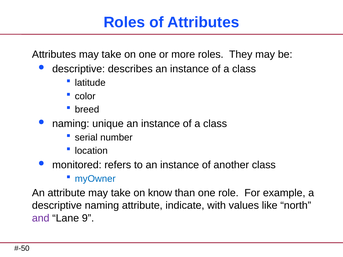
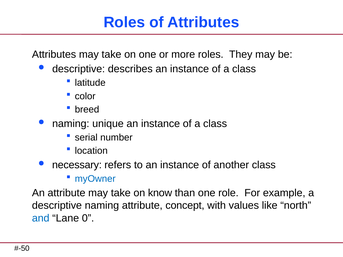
monitored: monitored -> necessary (77, 165)
indicate: indicate -> concept (185, 206)
and colour: purple -> blue (41, 218)
9: 9 -> 0 (88, 218)
